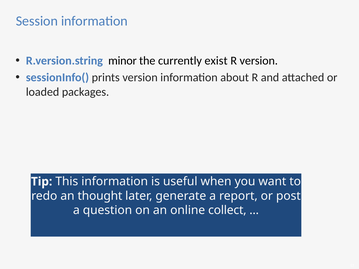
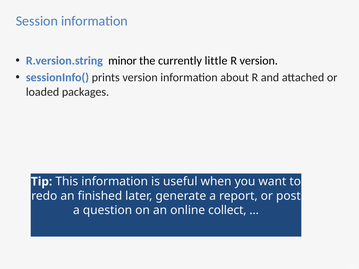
exist: exist -> little (216, 61)
thought: thought -> finished (100, 196)
